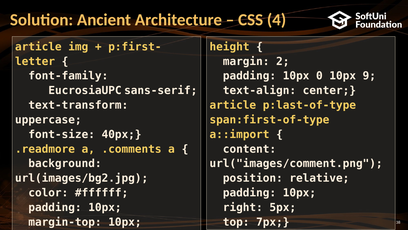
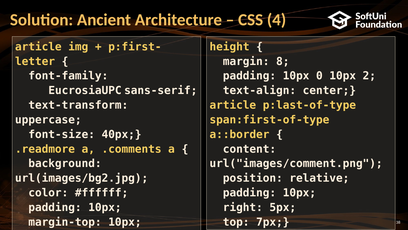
2: 2 -> 8 (283, 61)
9: 9 -> 2 (369, 76)
a::import: a::import -> a::border (240, 134)
